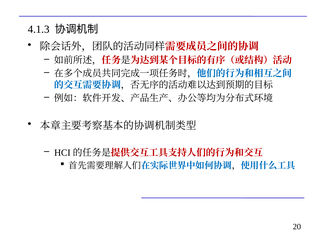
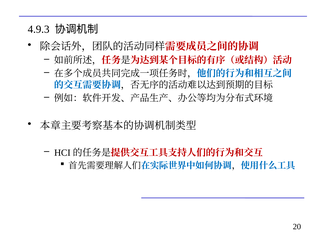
4.1.3: 4.1.3 -> 4.9.3 (39, 29)
